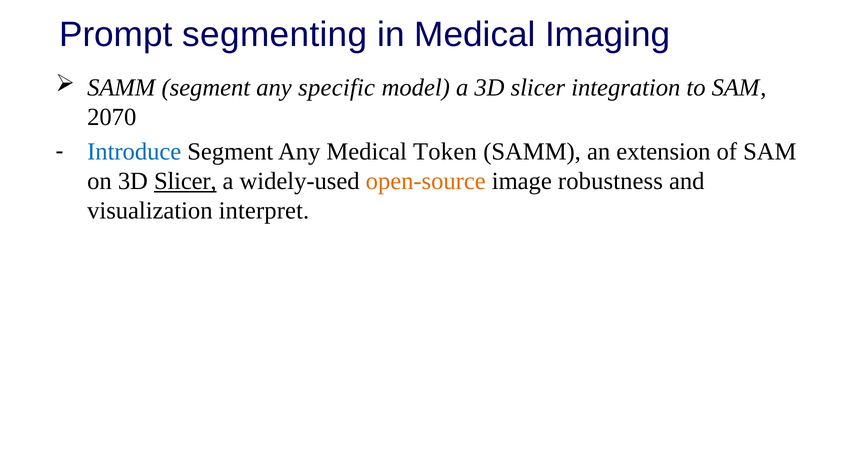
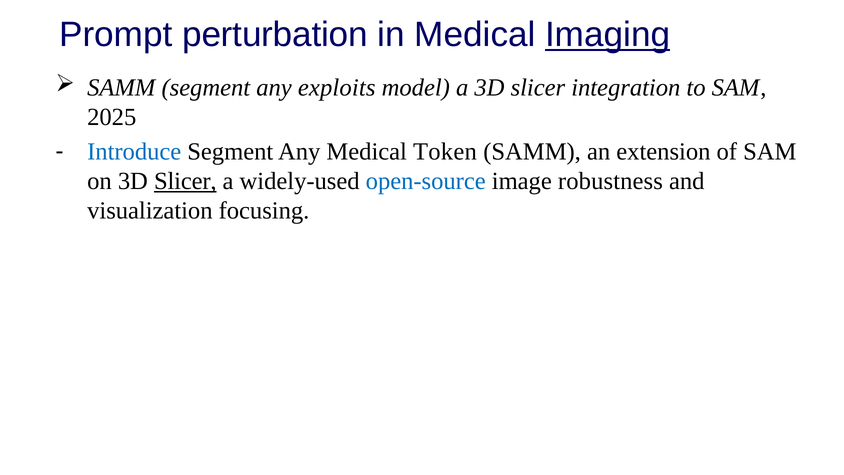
segmenting: segmenting -> perturbation (275, 35)
Imaging underline: none -> present (608, 35)
specific: specific -> exploits (337, 88)
2070: 2070 -> 2025 (112, 117)
open-source colour: orange -> blue (426, 181)
interpret: interpret -> focusing (264, 211)
